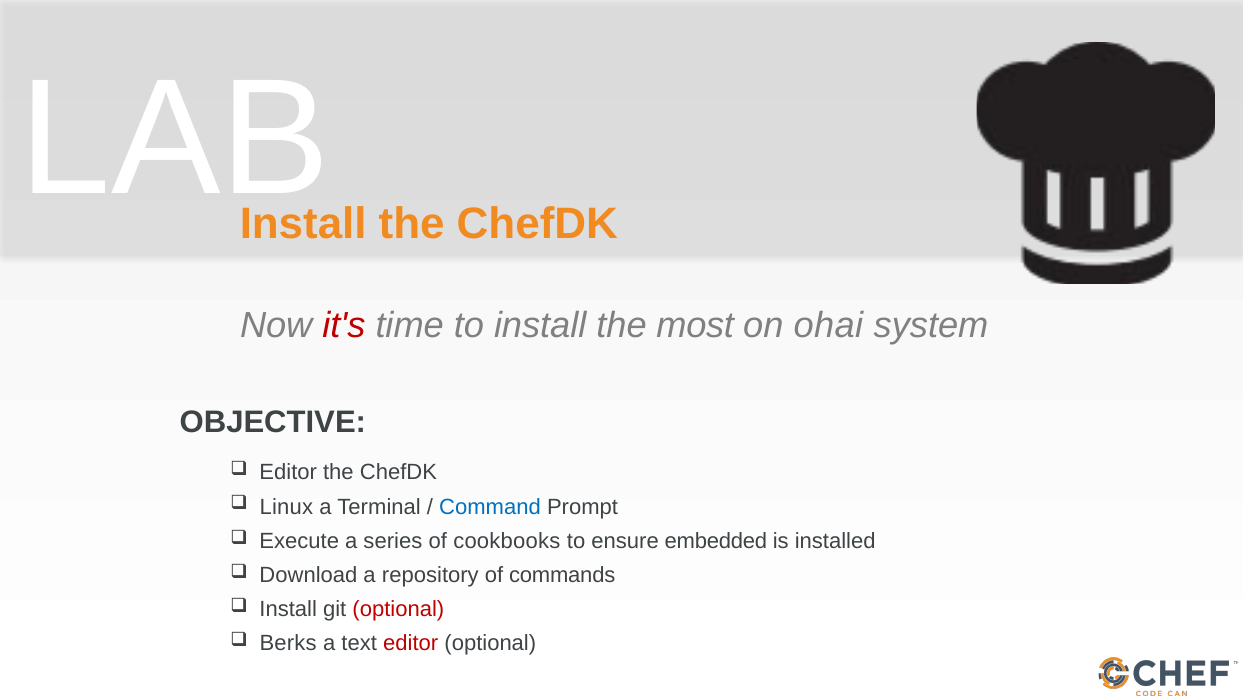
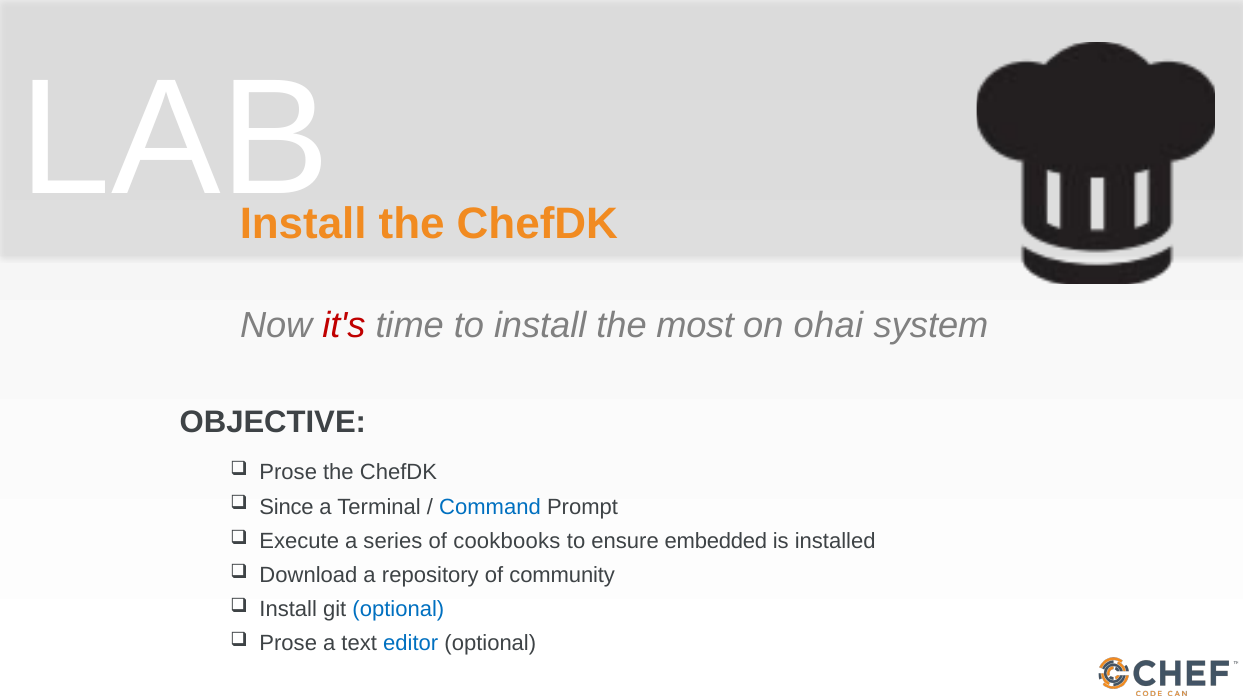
Editor: Editor -> Prose (288, 473)
Linux: Linux -> Since (287, 507)
commands: commands -> community (562, 575)
optional colour: red -> blue (398, 610)
Berks: Berks -> Prose (288, 644)
editor colour: red -> blue (411, 644)
